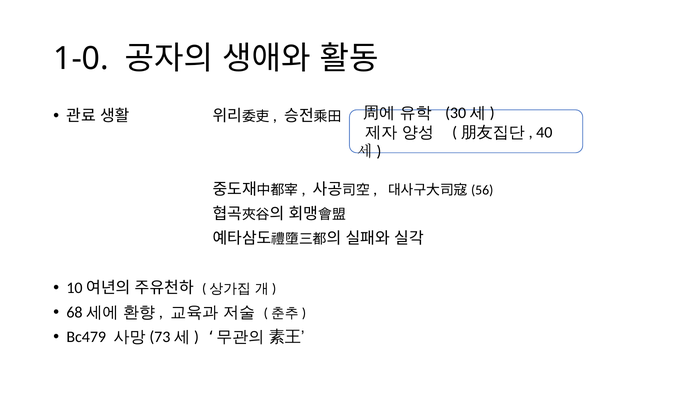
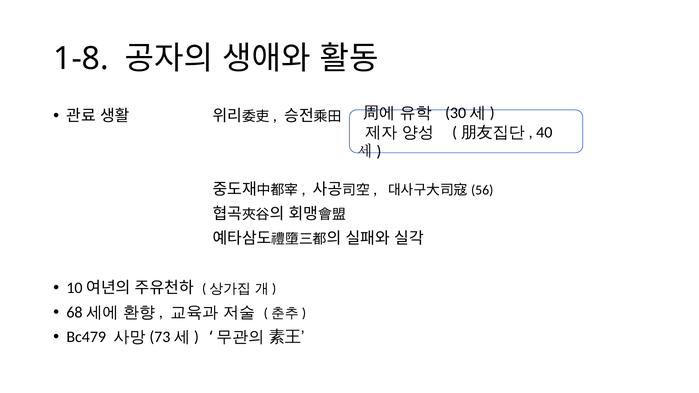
1-0: 1-0 -> 1-8 (81, 59)
